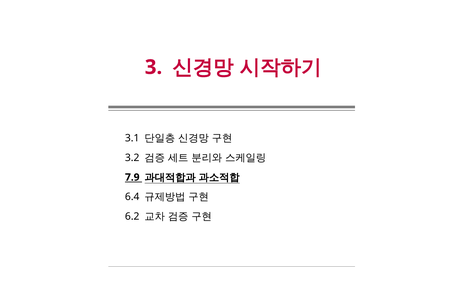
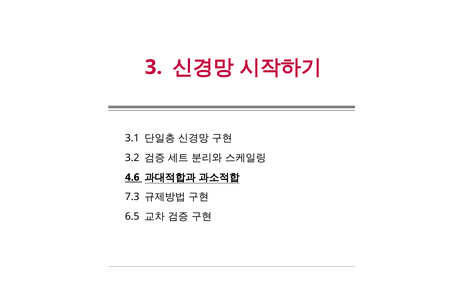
7.9: 7.9 -> 4.6 (132, 177)
6.4: 6.4 -> 7.3 (132, 197)
6.2: 6.2 -> 6.5 (132, 216)
